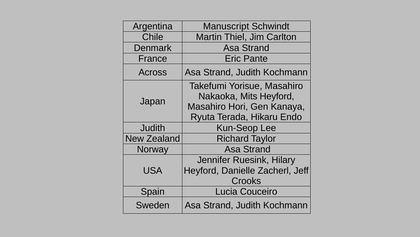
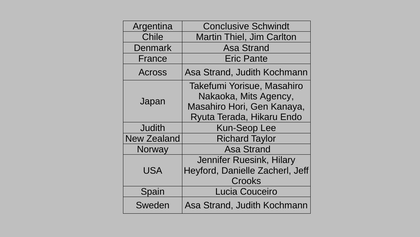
Manuscript: Manuscript -> Conclusive (226, 26)
Mits Heyford: Heyford -> Agency (277, 96)
